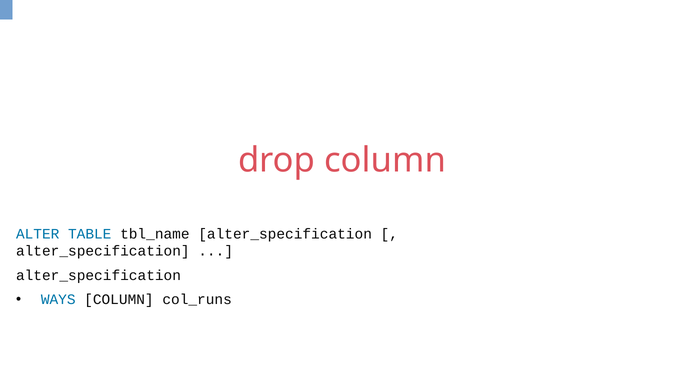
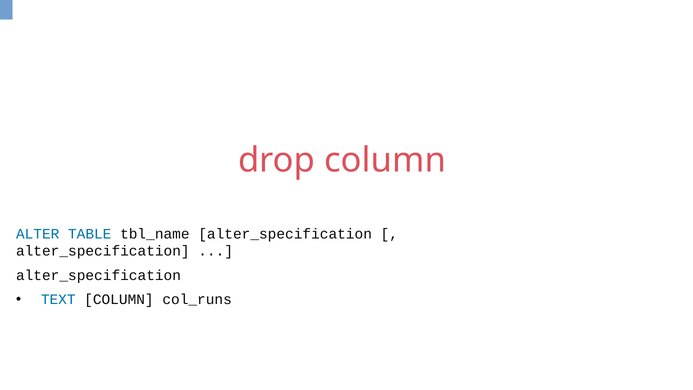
WAYS: WAYS -> TEXT (58, 299)
